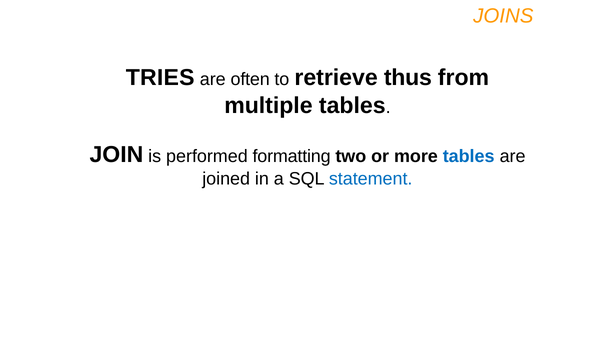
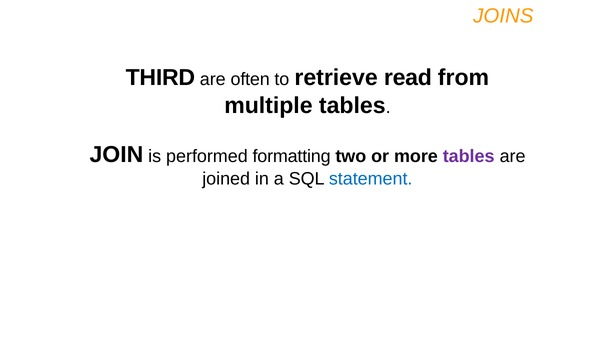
TRIES: TRIES -> THIRD (160, 78)
thus: thus -> read (408, 78)
tables colour: blue -> purple (469, 156)
